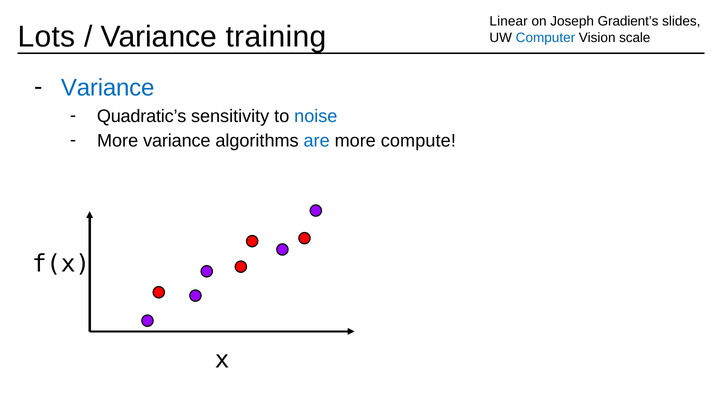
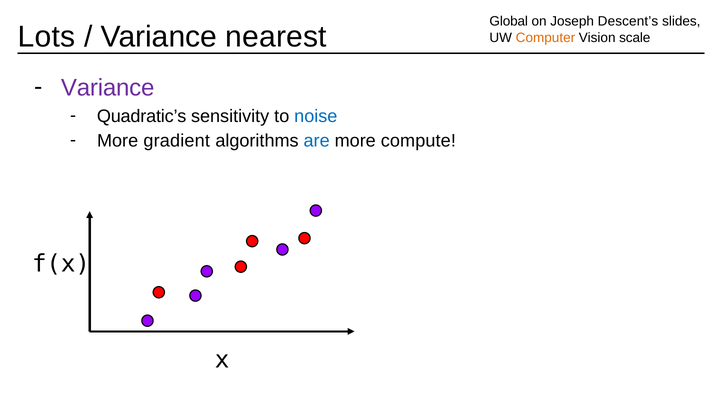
Linear: Linear -> Global (509, 21)
Gradient’s: Gradient’s -> Descent’s (628, 21)
training: training -> nearest (276, 37)
Computer colour: blue -> orange (545, 38)
Variance colour: blue -> purple (108, 88)
More variance: variance -> gradient (177, 141)
